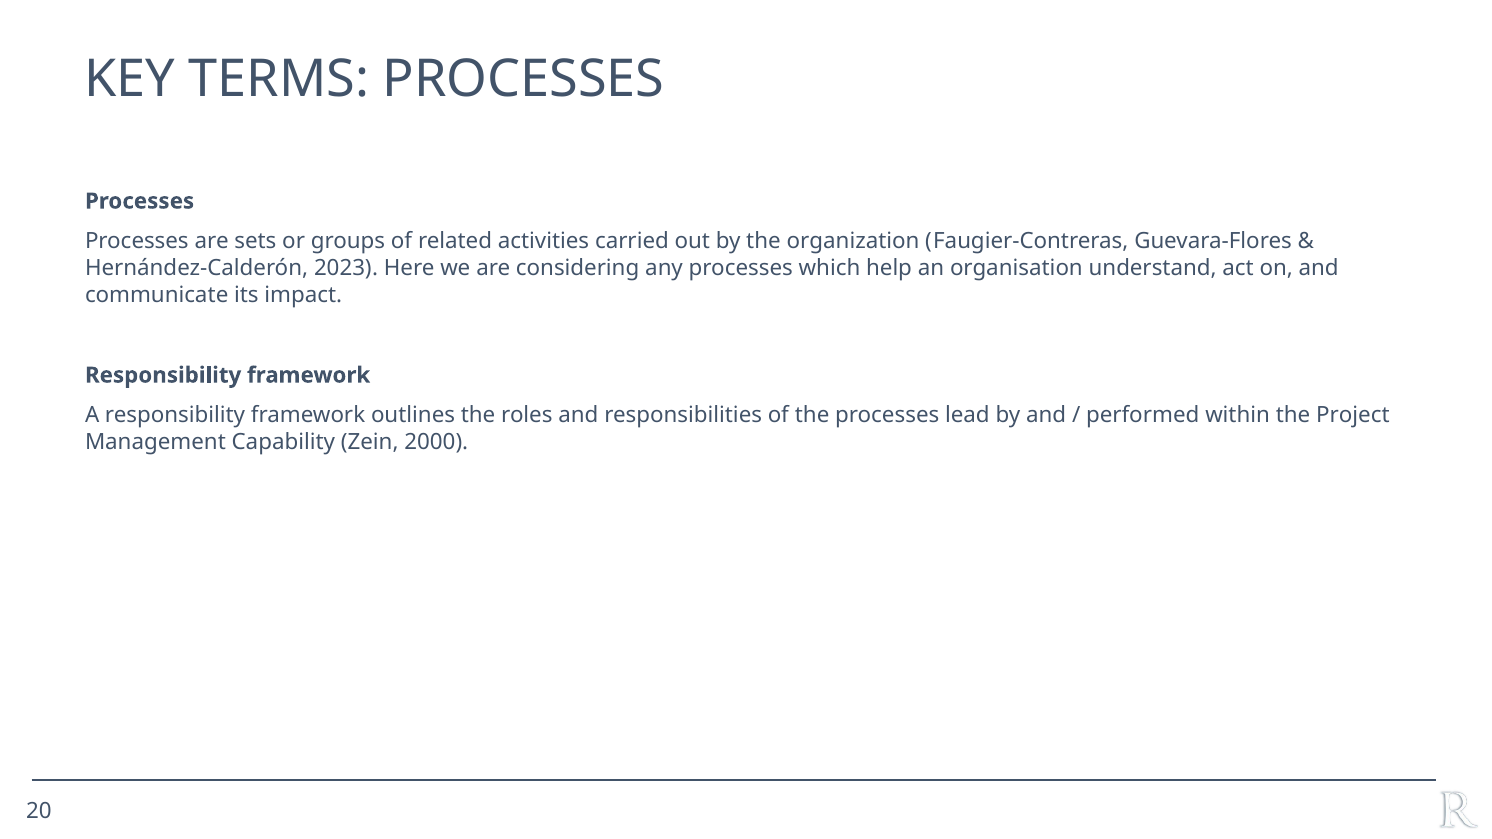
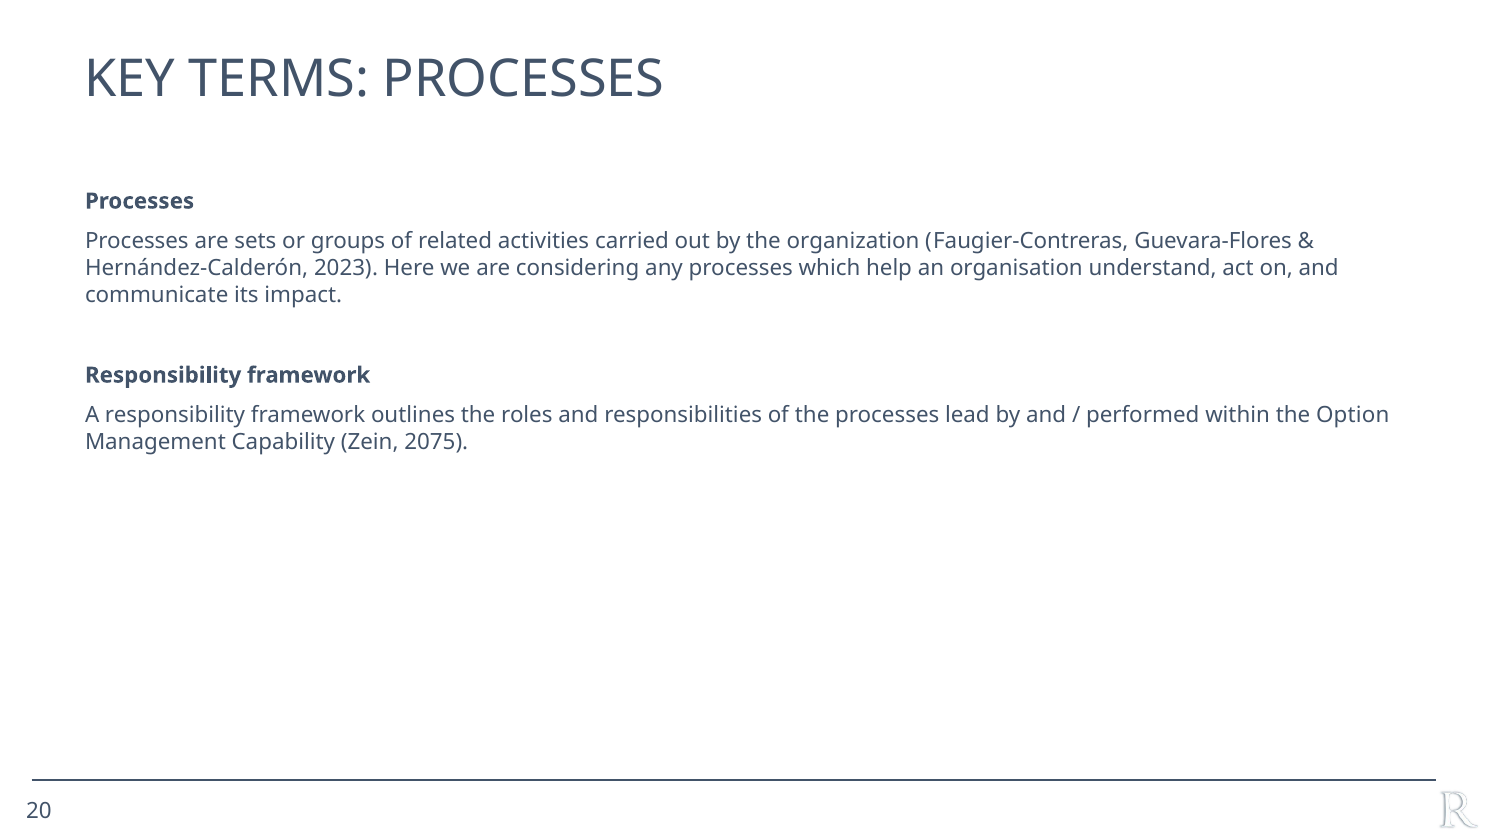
Project: Project -> Option (1353, 415)
2000: 2000 -> 2075 (436, 442)
